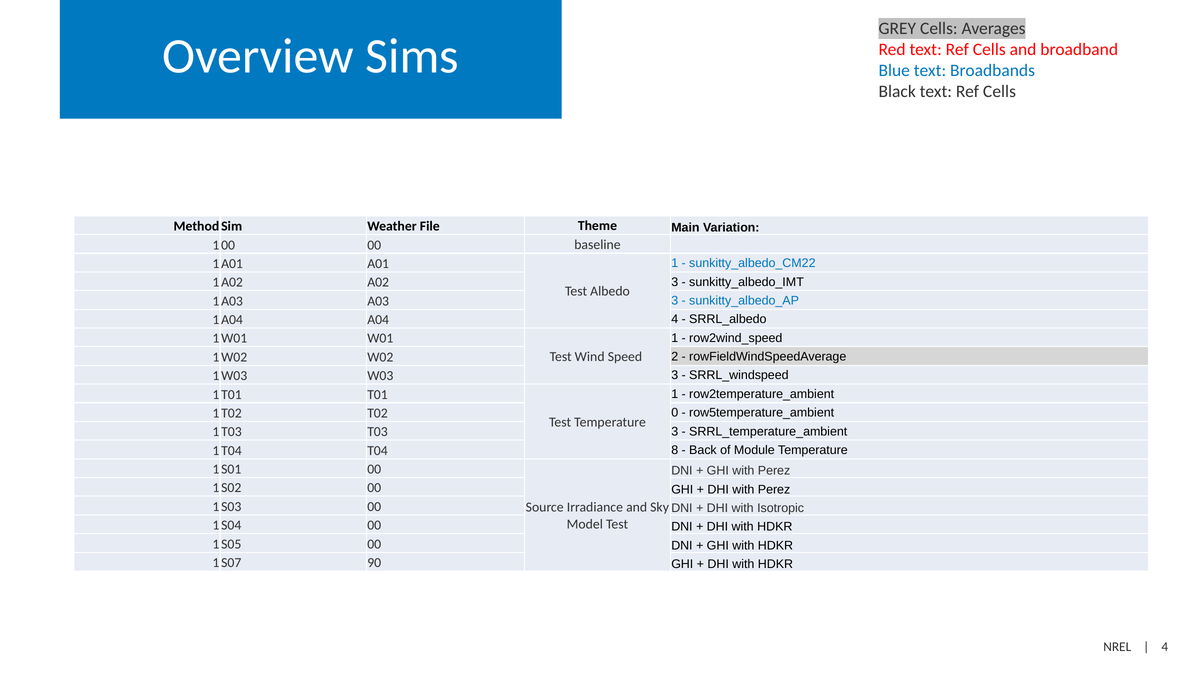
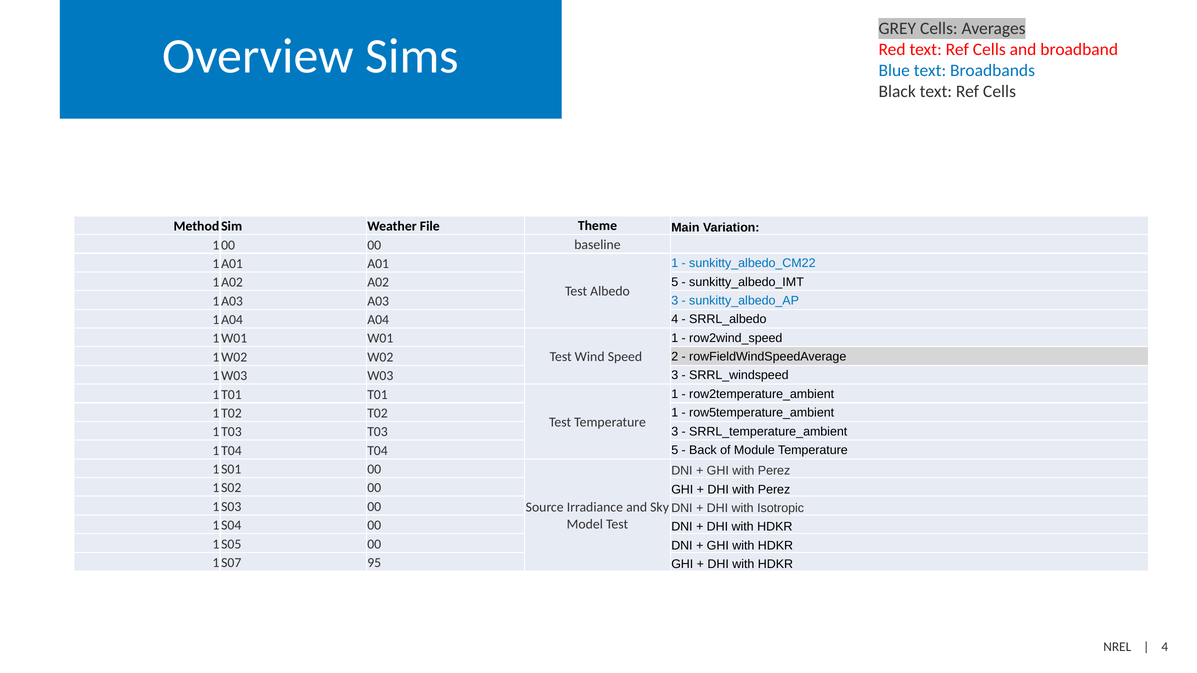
A02 3: 3 -> 5 (675, 282)
T02 0: 0 -> 1 (675, 413)
T04 8: 8 -> 5 (675, 450)
90: 90 -> 95 (374, 563)
